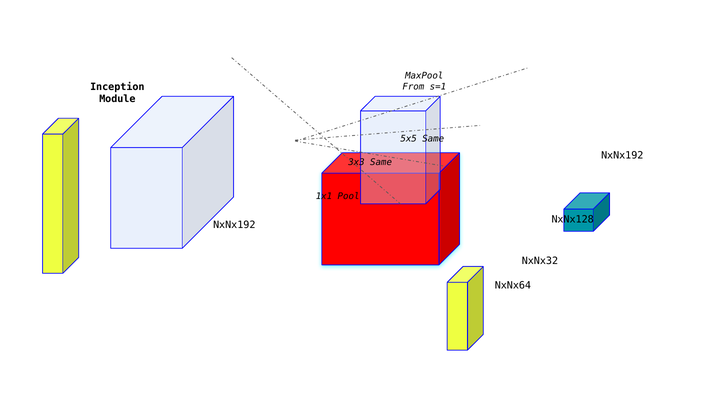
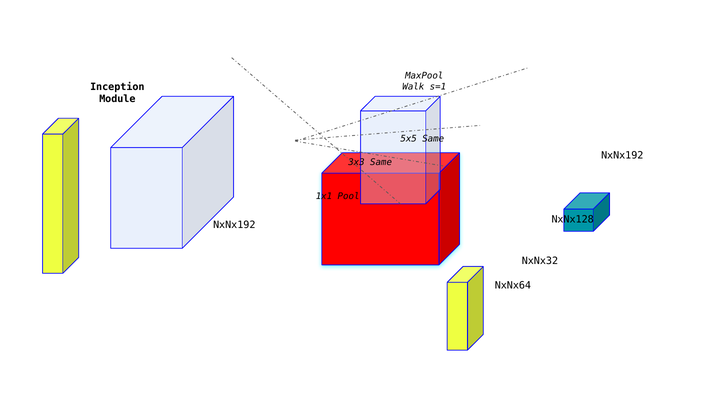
From: From -> Walk (413, 87)
